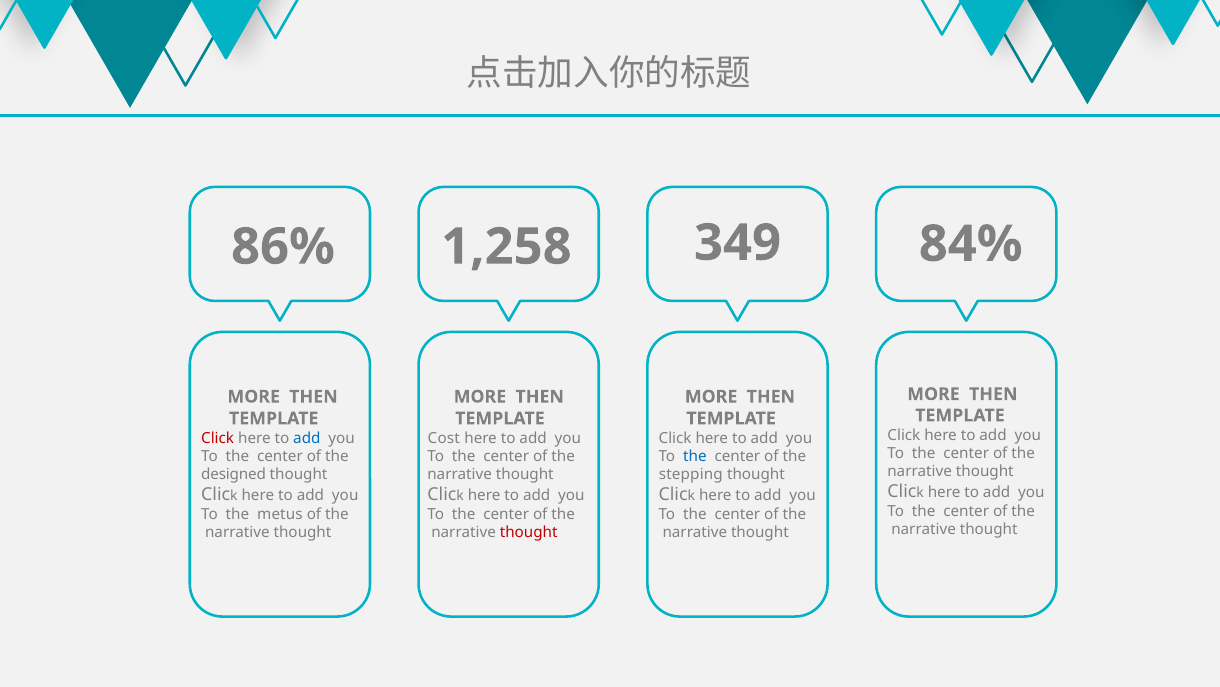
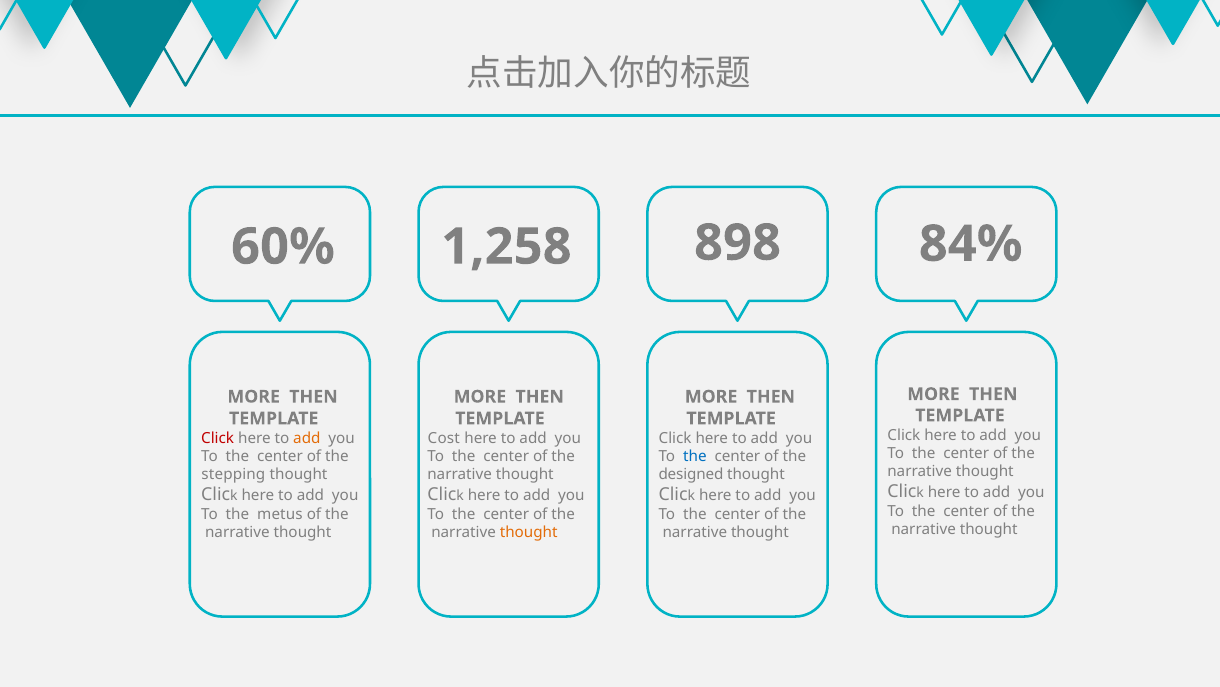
86%: 86% -> 60% (283, 247)
349: 349 -> 898 (738, 243)
add colour: blue -> orange (307, 438)
designed: designed -> stepping (233, 475)
stepping: stepping -> designed (691, 475)
thought colour: red -> orange (529, 532)
